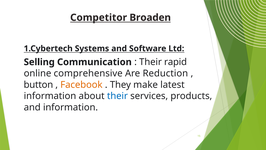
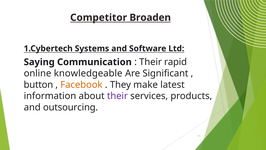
Selling: Selling -> Saying (39, 62)
comprehensive: comprehensive -> knowledgeable (88, 73)
Reduction: Reduction -> Significant (165, 73)
their colour: blue -> purple (117, 96)
and information: information -> outsourcing (71, 107)
